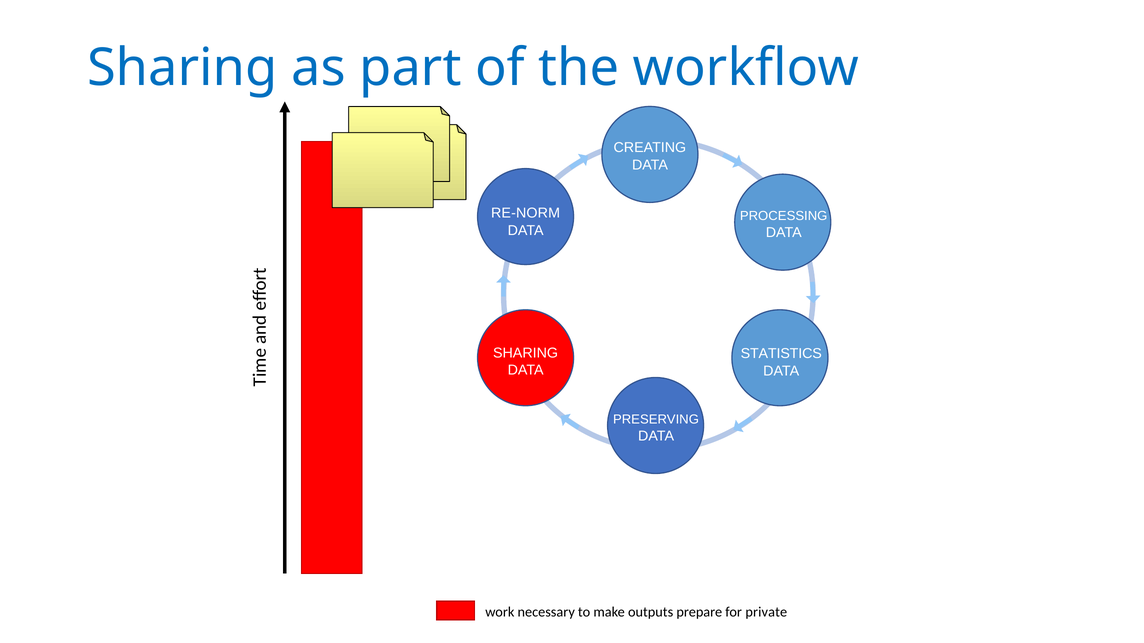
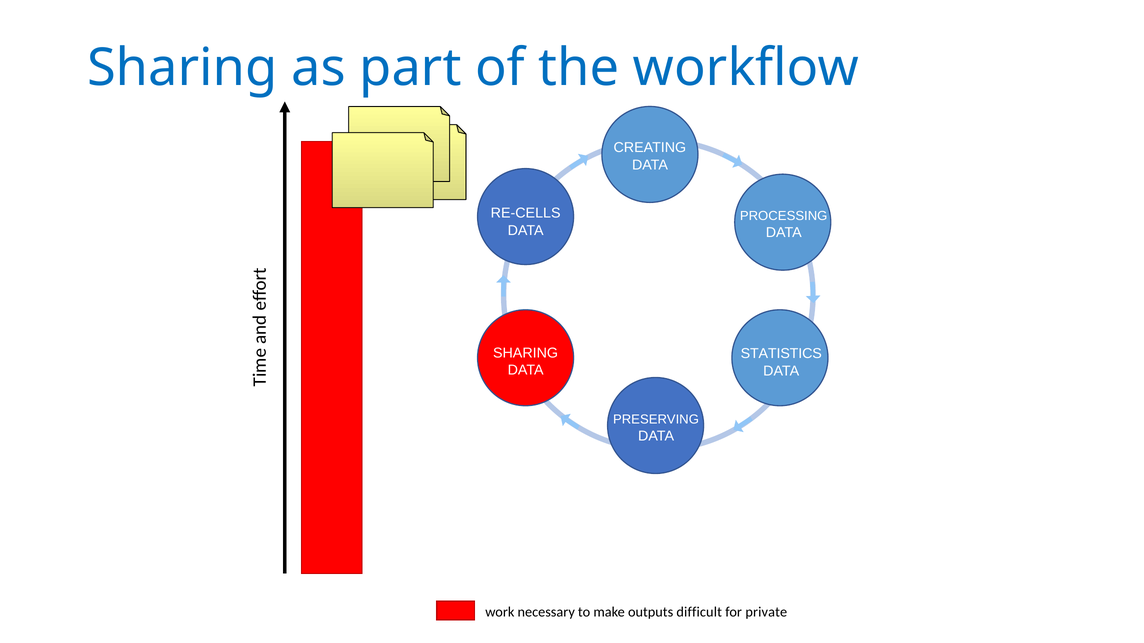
RE-NORM: RE-NORM -> RE-CELLS (526, 213)
prepare: prepare -> difficult (699, 613)
